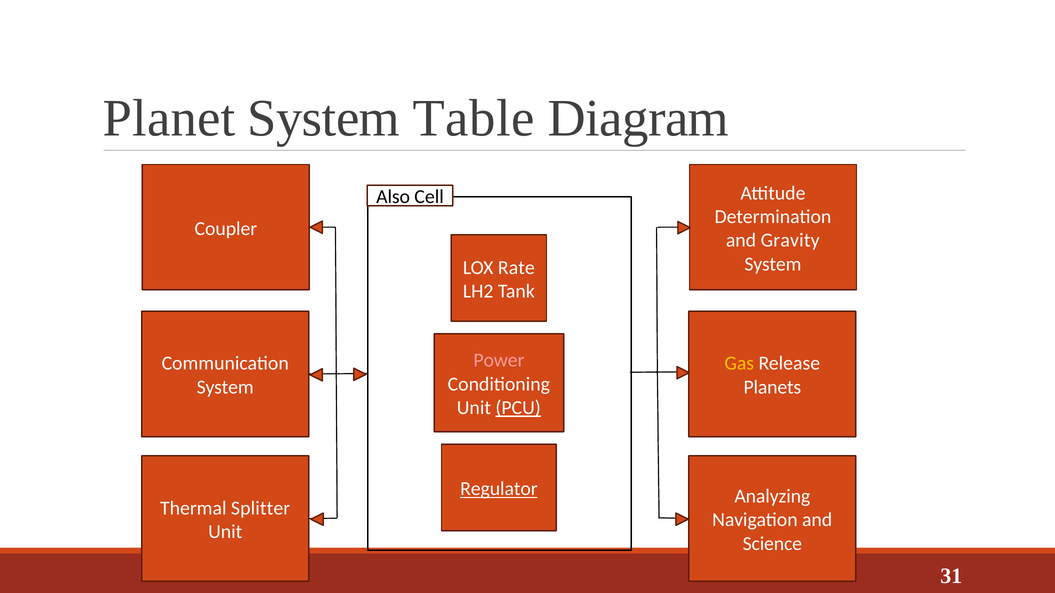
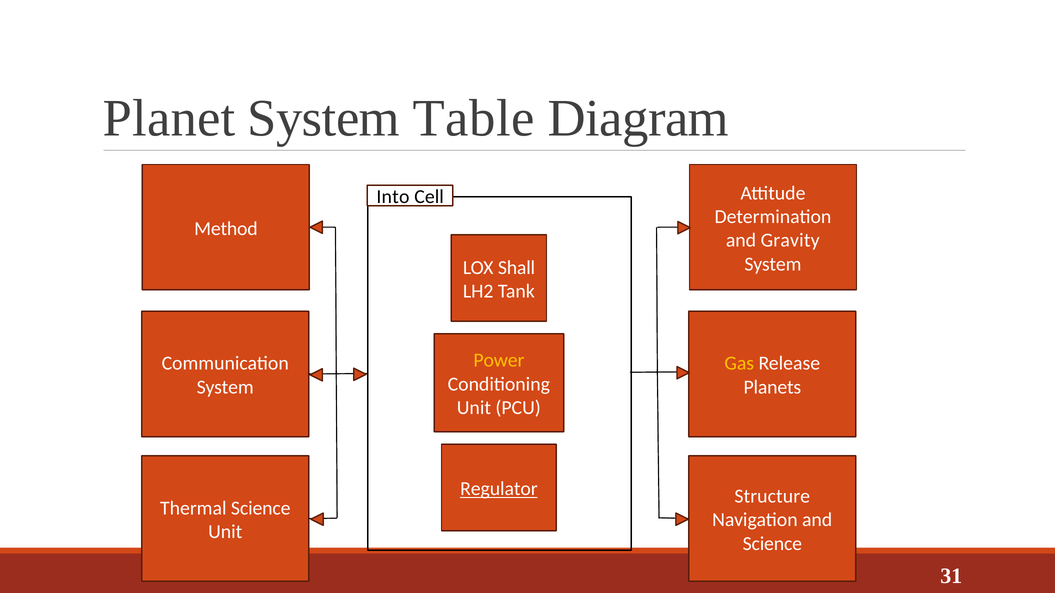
Also: Also -> Into (393, 197)
Coupler: Coupler -> Method (226, 229)
Rate: Rate -> Shall (517, 268)
Power colour: pink -> yellow (499, 361)
PCU underline: present -> none (518, 408)
Analyzing: Analyzing -> Structure (772, 497)
Thermal Splitter: Splitter -> Science (261, 508)
